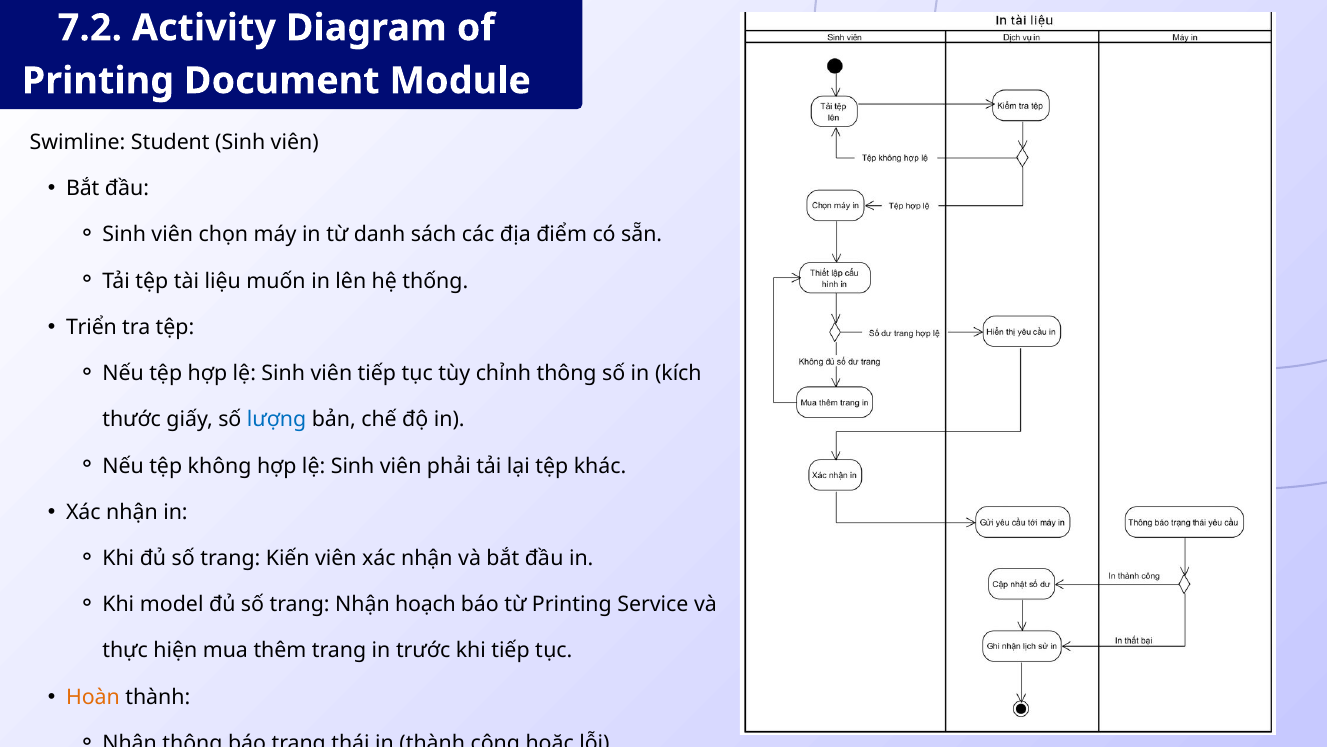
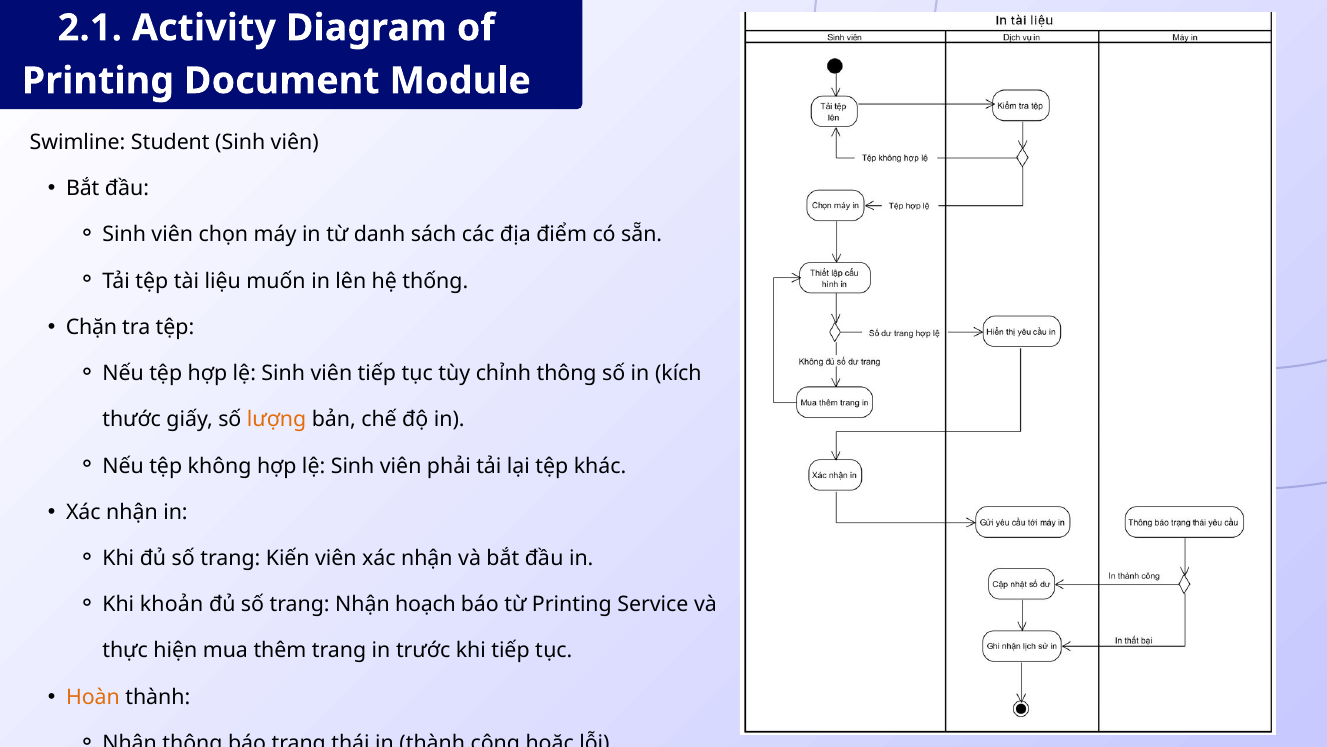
7.2: 7.2 -> 2.1 (90, 28)
Triển: Triển -> Chặn (91, 327)
lượng colour: blue -> orange (277, 419)
model: model -> khoản (172, 604)
